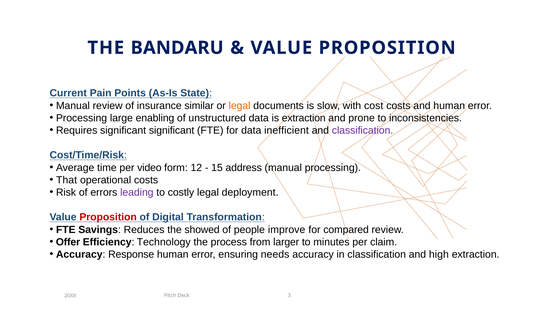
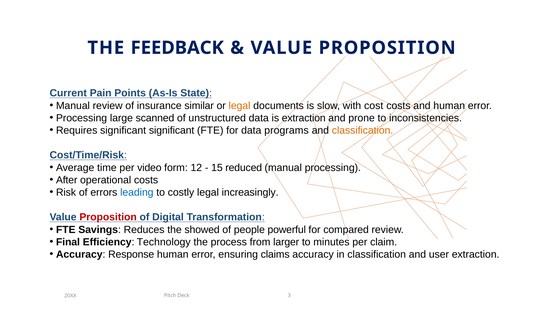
BANDARU: BANDARU -> FEEDBACK (177, 48)
enabling: enabling -> scanned (155, 118)
inefficient: inefficient -> programs (286, 130)
classification colour: purple -> orange (363, 130)
address: address -> reduced (244, 168)
That: That -> After (67, 180)
leading colour: purple -> blue (137, 192)
deployment: deployment -> increasingly (250, 192)
improve: improve -> powerful (287, 230)
Offer: Offer -> Final (68, 242)
needs: needs -> claims (275, 254)
high: high -> user (439, 254)
